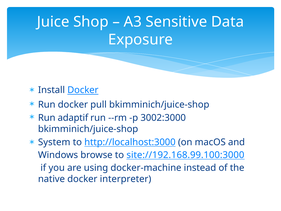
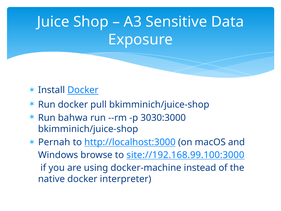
adaptif: adaptif -> bahwa (73, 118)
3002:3000: 3002:3000 -> 3030:3000 (163, 118)
System: System -> Pernah (54, 142)
